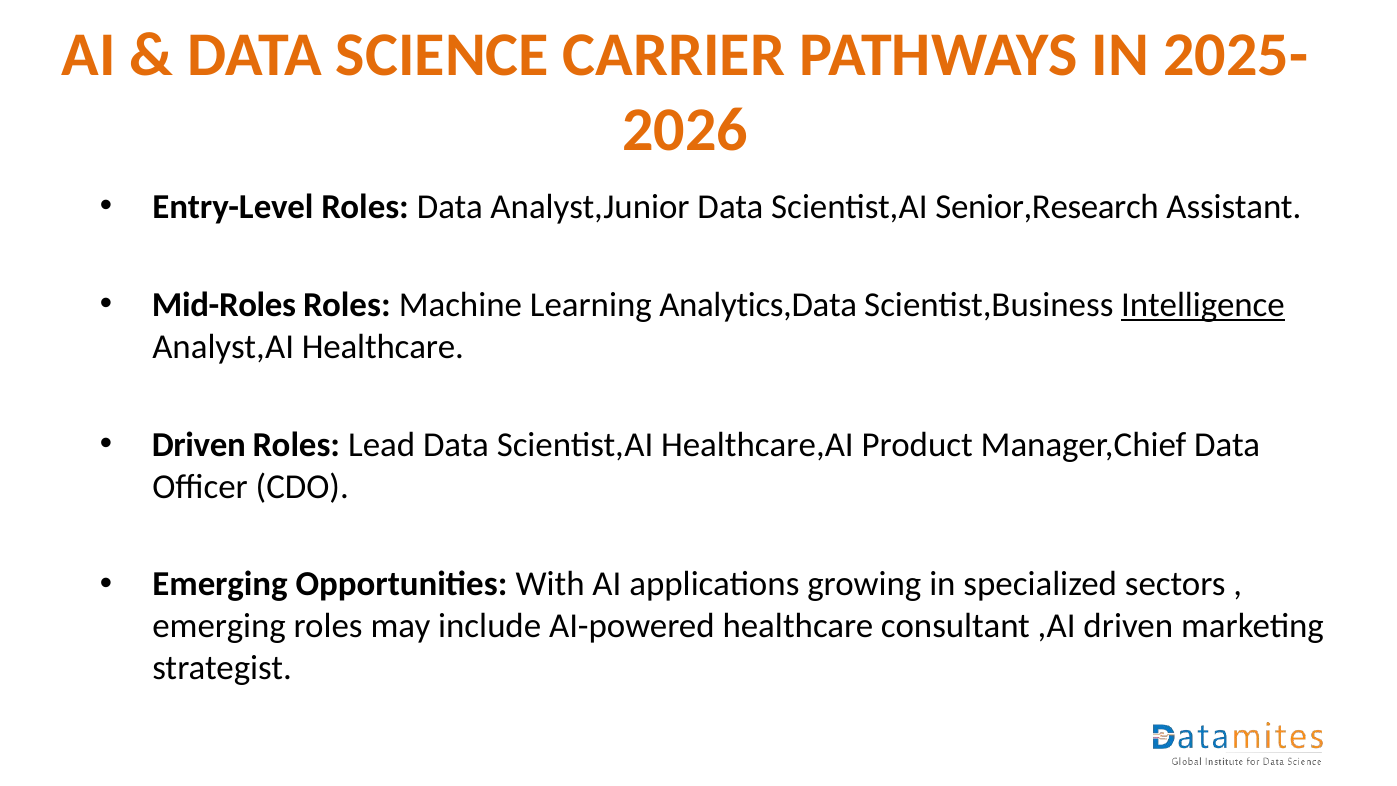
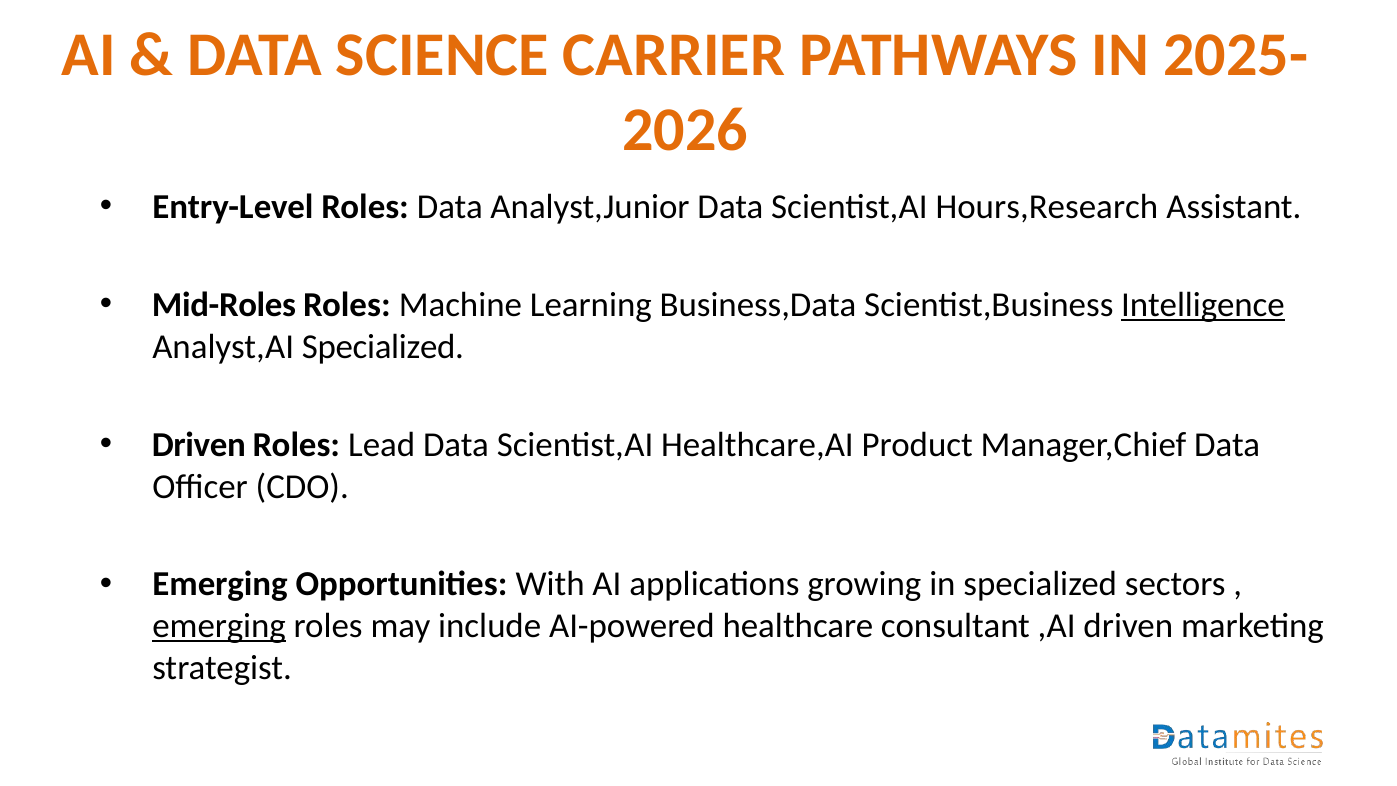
Senior,Research: Senior,Research -> Hours,Research (1047, 207)
Analytics,Data: Analytics,Data -> Business,Data (758, 305)
Analyst,AI Healthcare: Healthcare -> Specialized (383, 347)
emerging underline: none -> present (219, 626)
